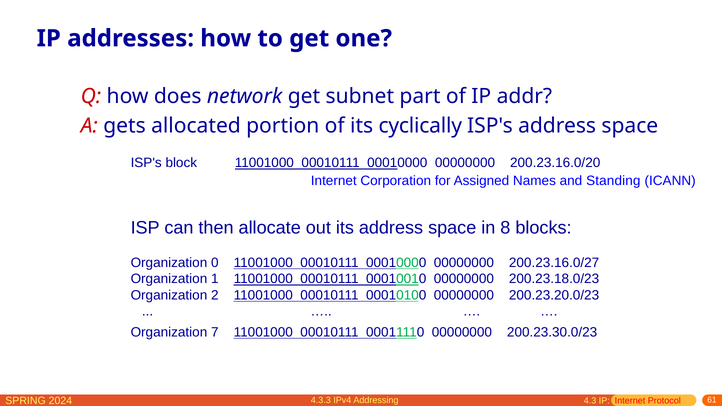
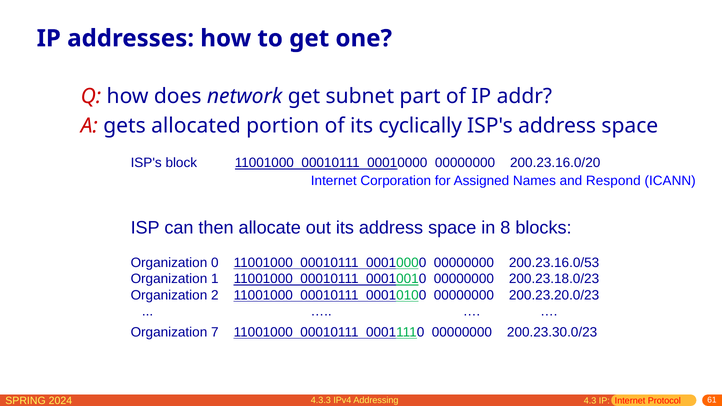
Standing: Standing -> Respond (613, 181)
200.23.16.0/27: 200.23.16.0/27 -> 200.23.16.0/53 (554, 263)
